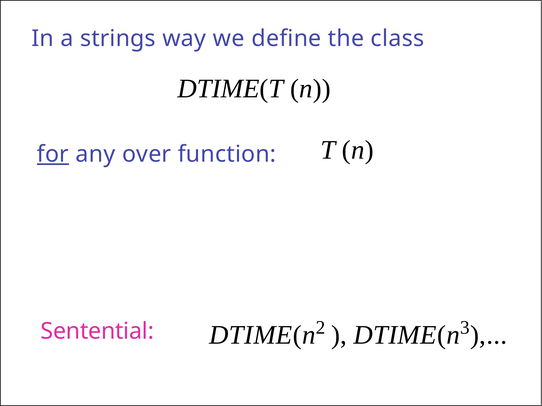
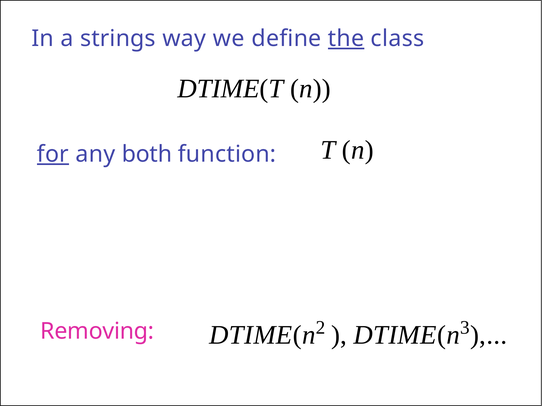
the underline: none -> present (346, 39)
over: over -> both (147, 154)
Sentential: Sentential -> Removing (97, 332)
